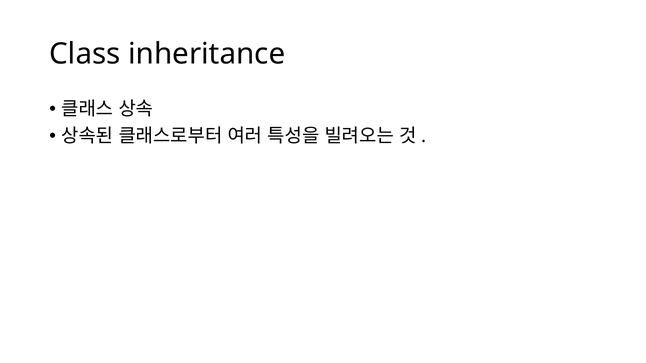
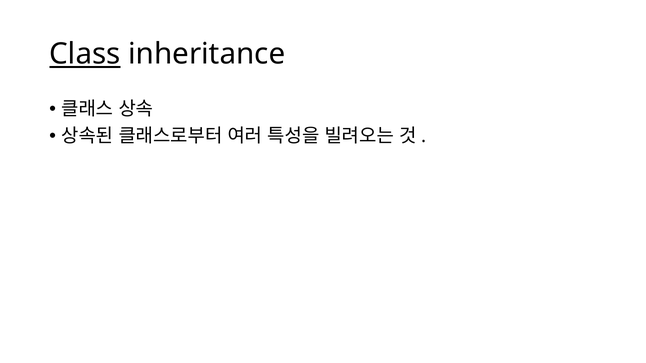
Class underline: none -> present (85, 54)
